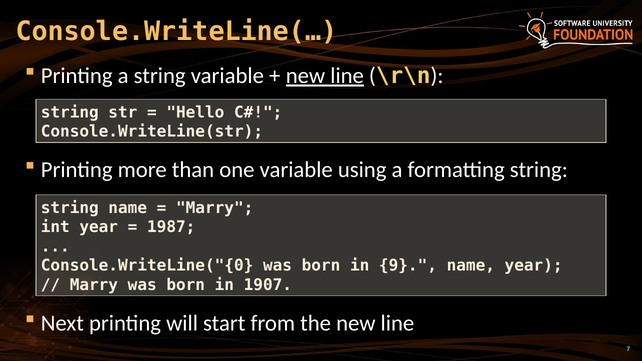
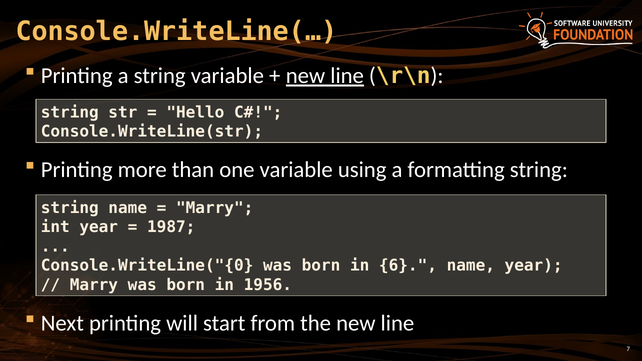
9: 9 -> 6 (408, 266)
1907: 1907 -> 1956 (268, 285)
